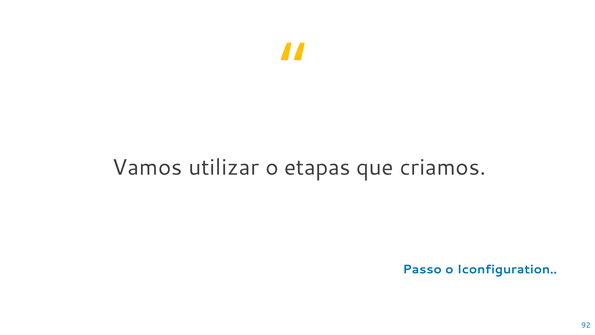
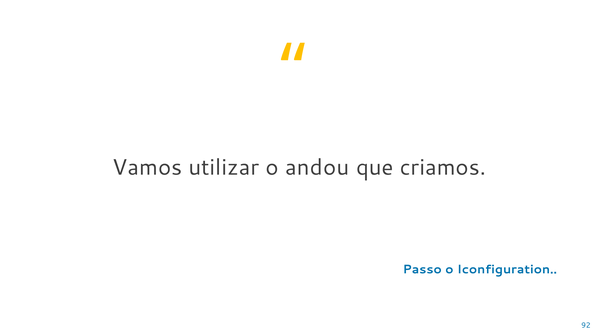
etapas: etapas -> andou (317, 167)
